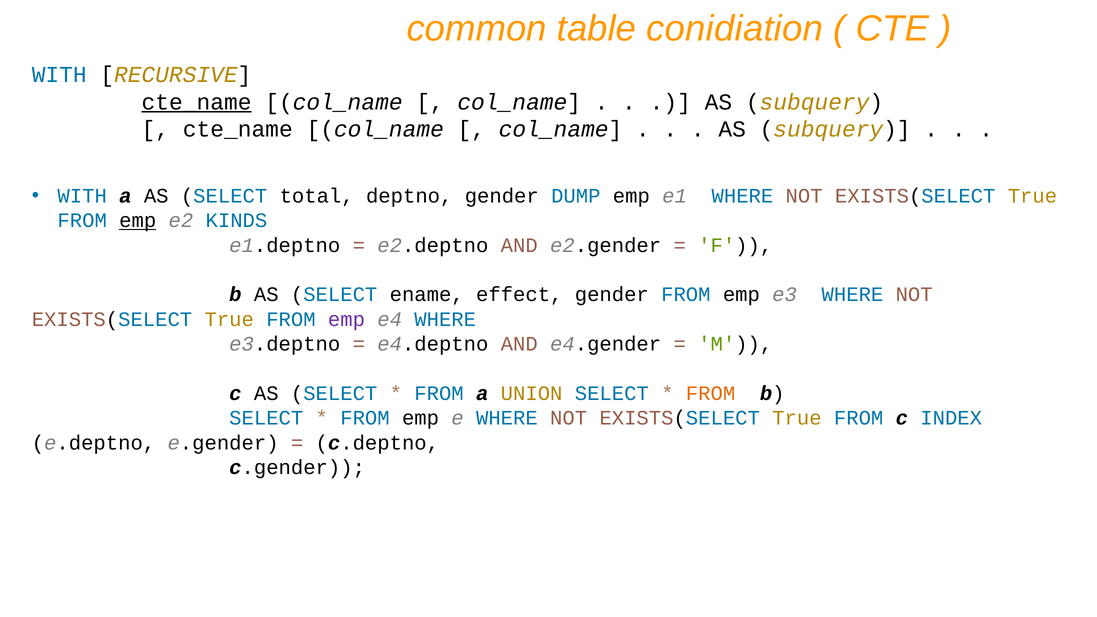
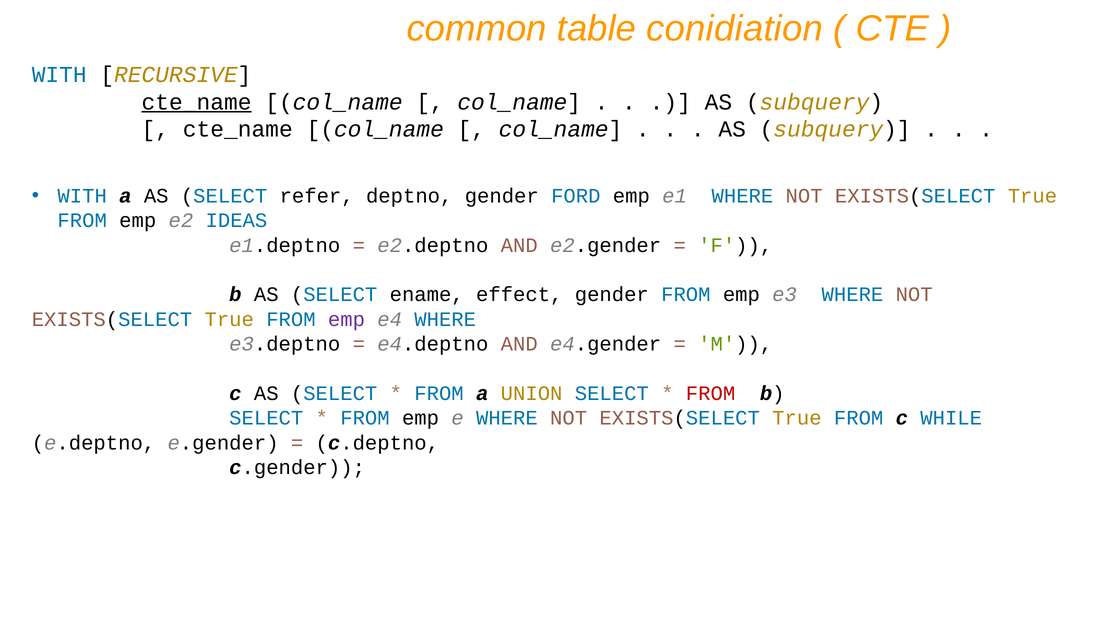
total: total -> refer (317, 196)
DUMP: DUMP -> FORD (576, 196)
emp underline: present -> none (138, 221)
KINDS: KINDS -> IDEAS (236, 221)
FROM colour: orange -> red (711, 393)
INDEX: INDEX -> WHILE (951, 418)
